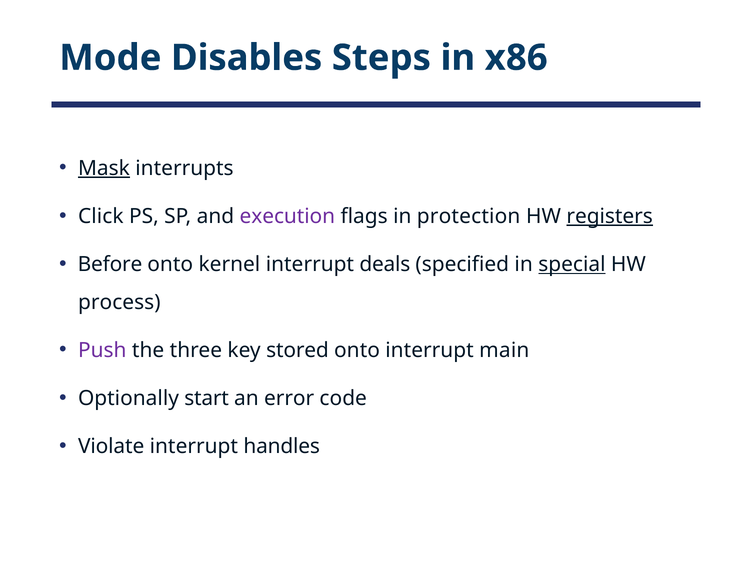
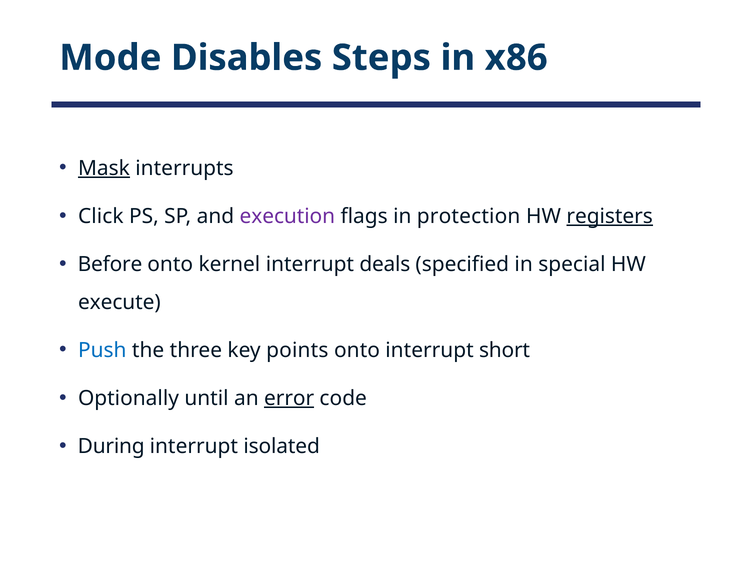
special underline: present -> none (572, 264)
process: process -> execute (119, 302)
Push colour: purple -> blue (102, 350)
stored: stored -> points (297, 350)
main: main -> short (505, 350)
start: start -> until (206, 398)
error underline: none -> present (289, 398)
Violate: Violate -> During (111, 446)
handles: handles -> isolated (282, 446)
